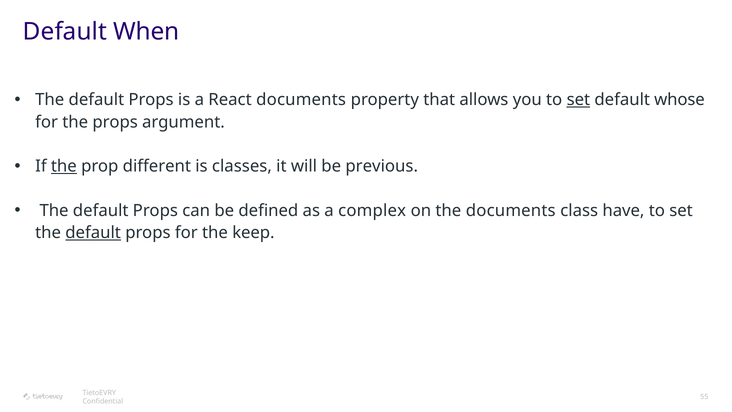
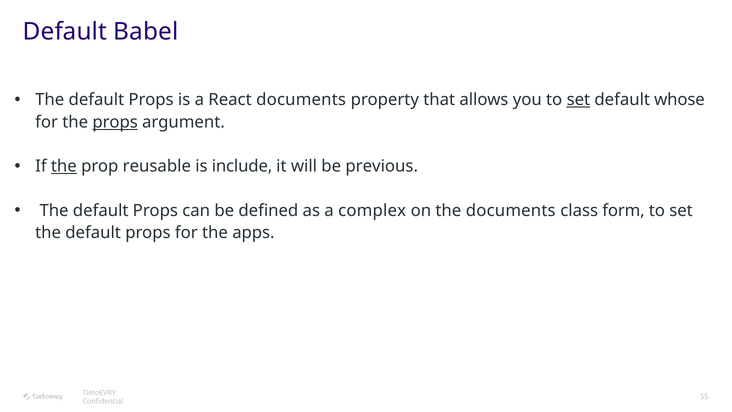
When: When -> Babel (146, 32)
props underline: none -> present (115, 122)
different: different -> reusable (157, 166)
classes: classes -> include (242, 166)
have: have -> form (624, 211)
default underline: present -> none (93, 233)
keep: keep -> apps (253, 233)
